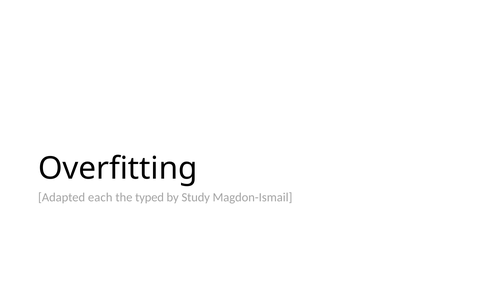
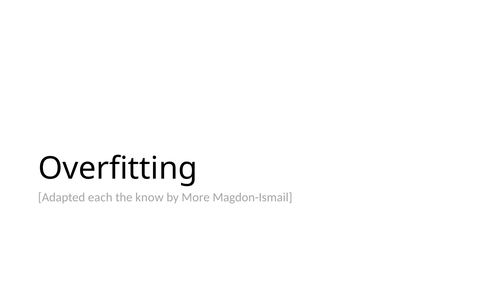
typed: typed -> know (149, 198)
Study: Study -> More (196, 198)
